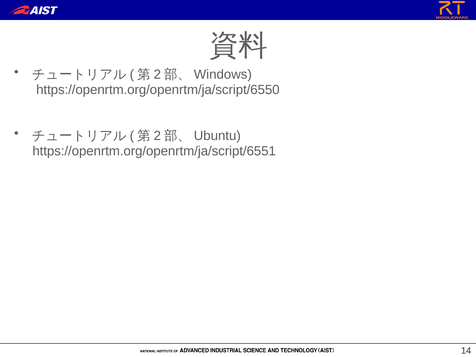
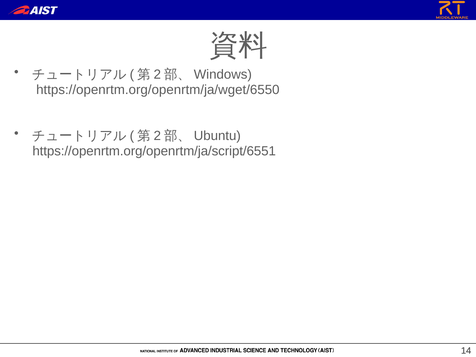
https://openrtm.org/openrtm/ja/script/6550: https://openrtm.org/openrtm/ja/script/6550 -> https://openrtm.org/openrtm/ja/wget/6550 (158, 90)
